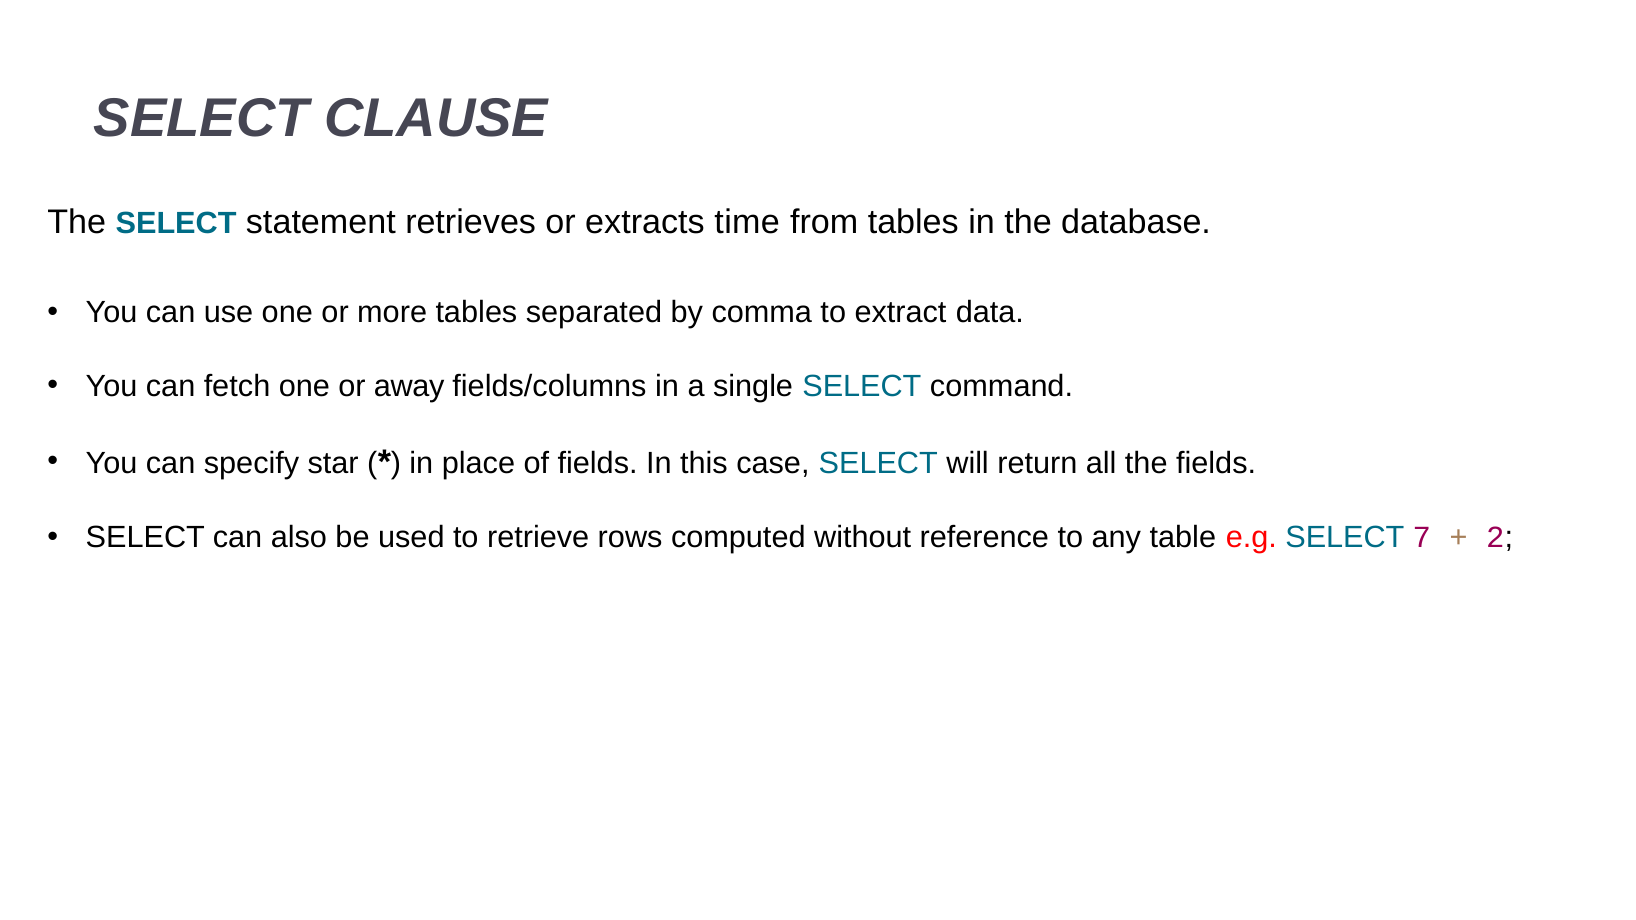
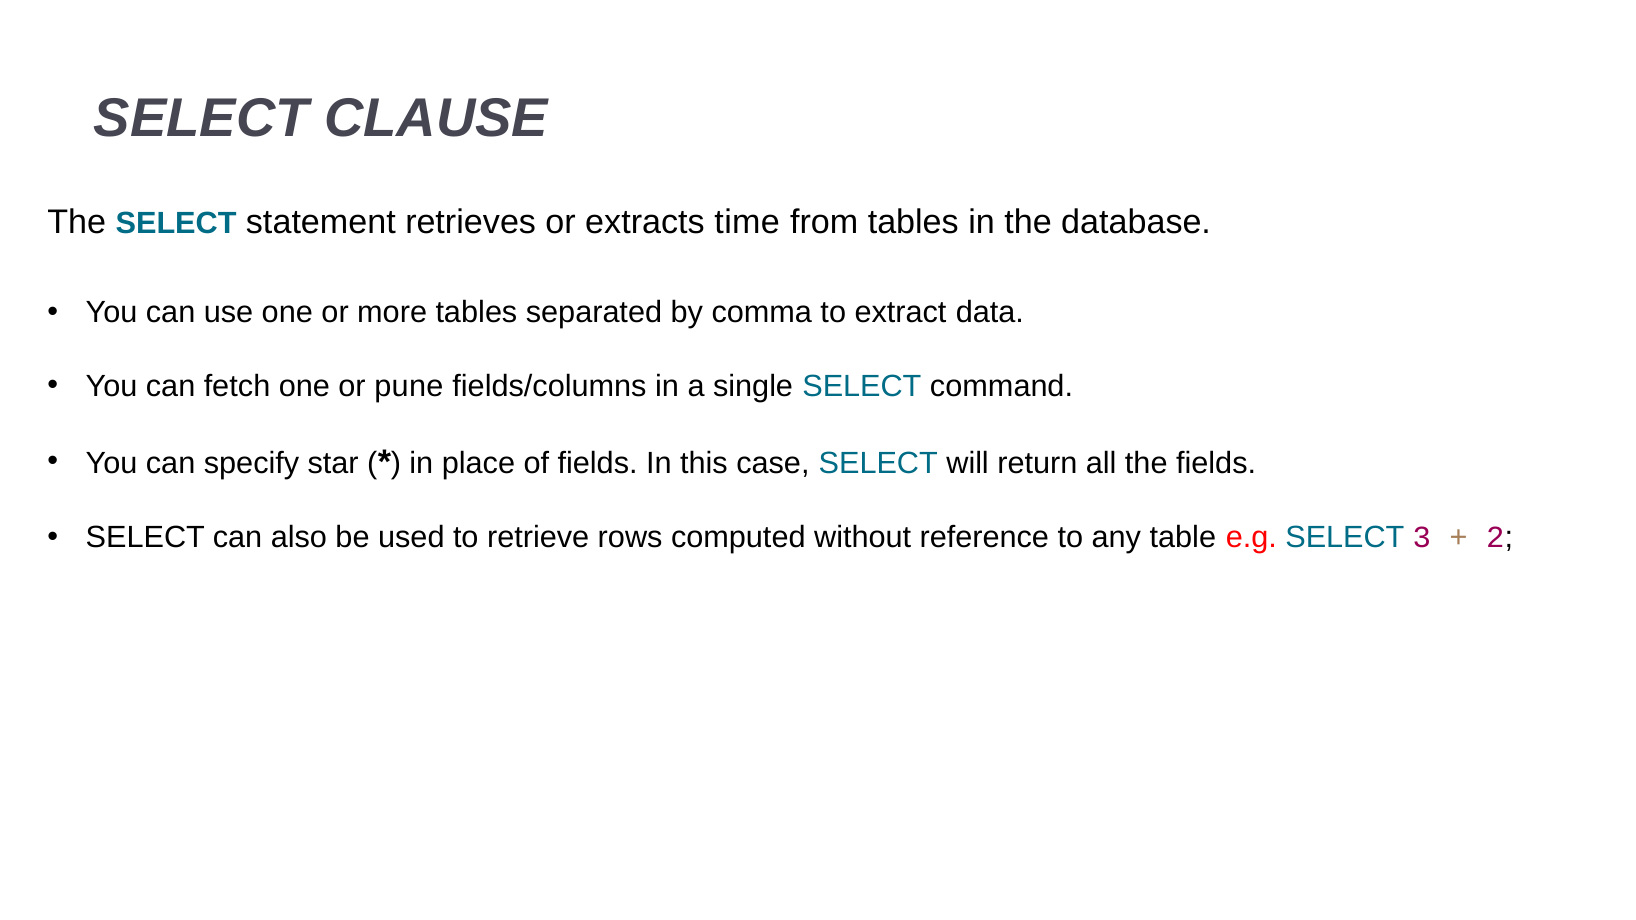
away: away -> pune (409, 386)
7: 7 -> 3 (1422, 538)
